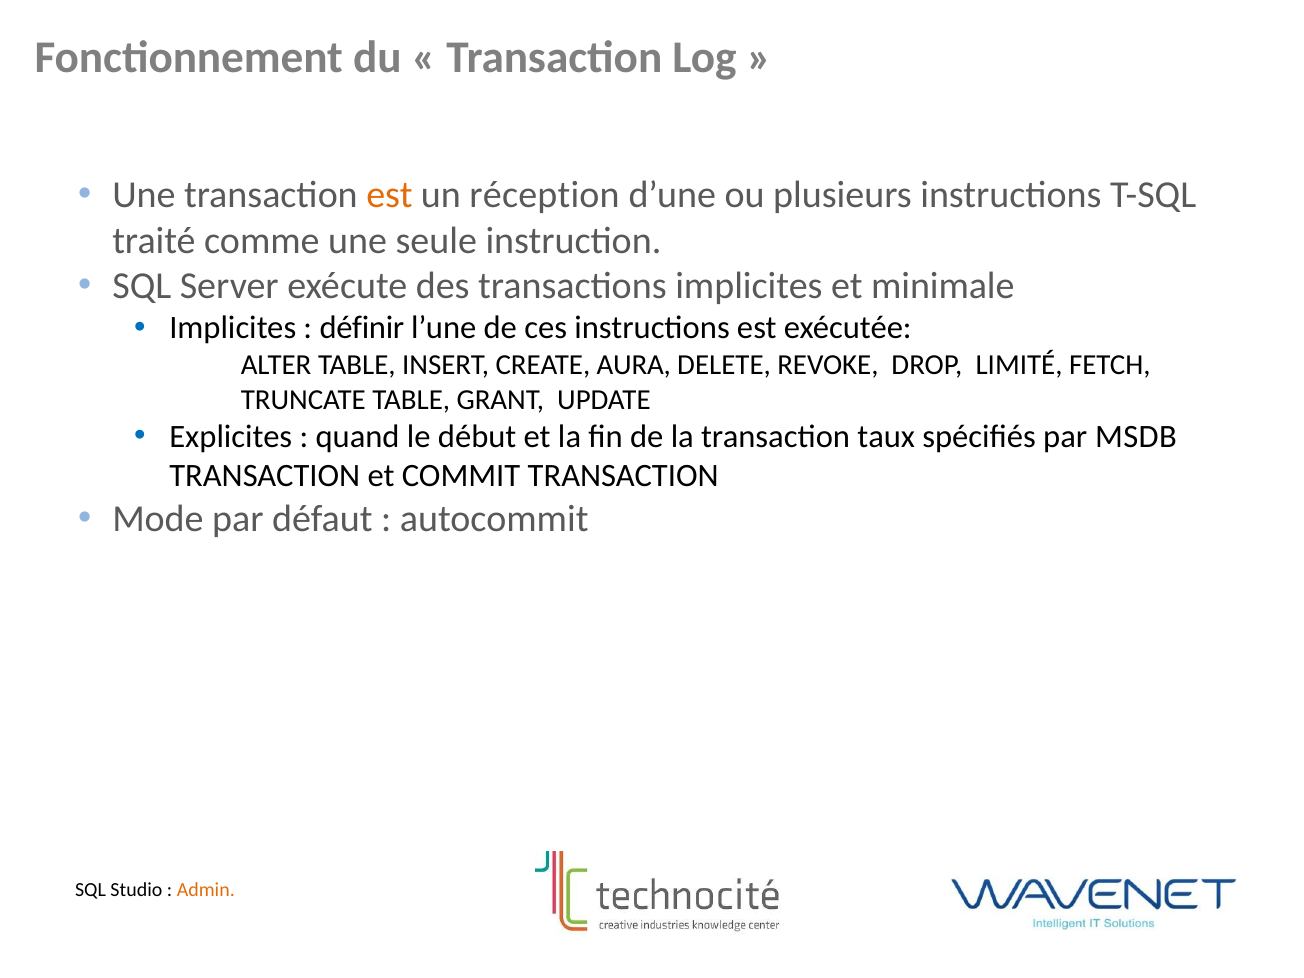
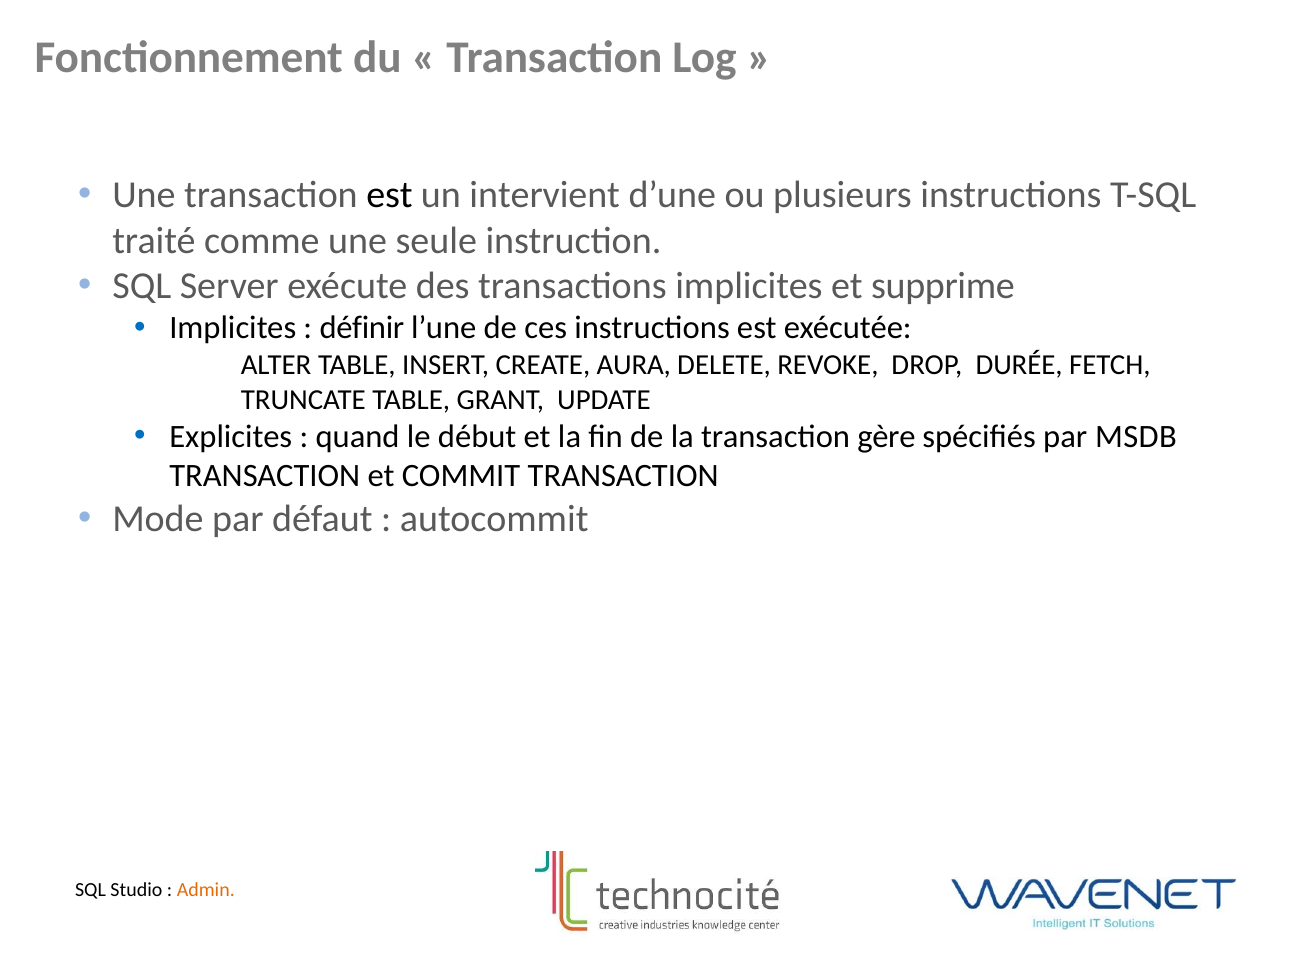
est colour: orange -> black (389, 195)
réception: réception -> intervient (545, 195)
minimale: minimale -> supprime (943, 286)
LIMITÉ: LIMITÉ -> DURÉE (1019, 365)
taux: taux -> gère (886, 437)
